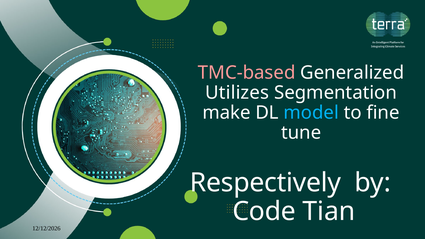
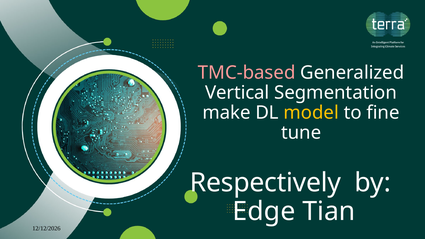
Utilizes: Utilizes -> Vertical (237, 93)
model colour: light blue -> yellow (311, 113)
Code: Code -> Edge (264, 211)
